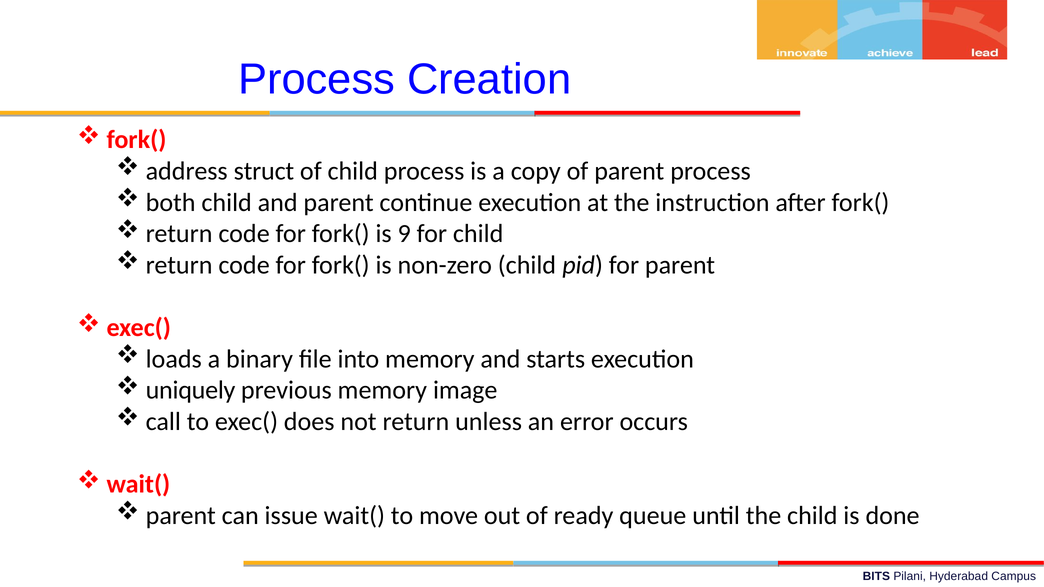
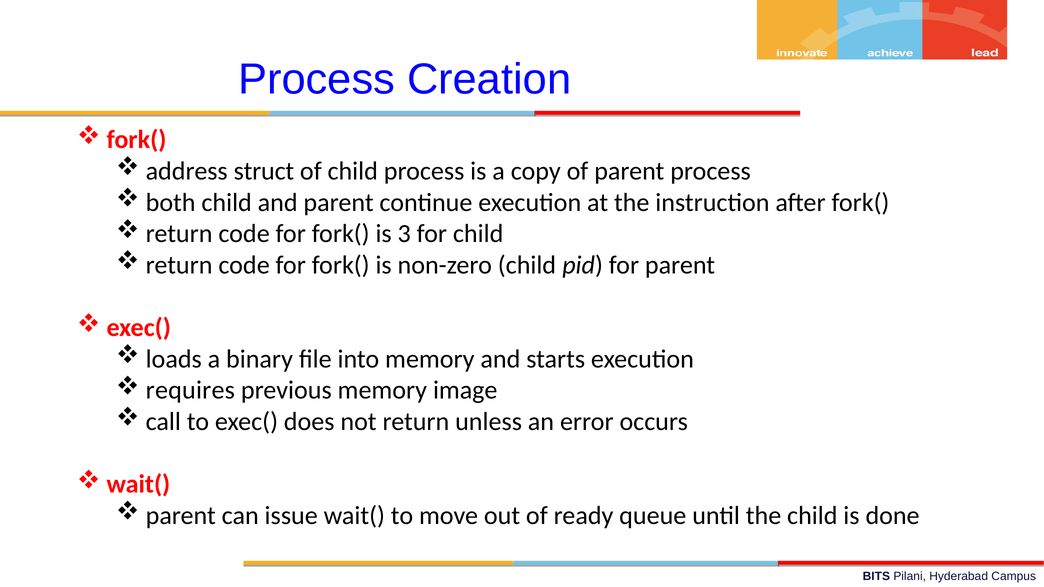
9: 9 -> 3 (404, 234)
uniquely: uniquely -> requires (190, 390)
